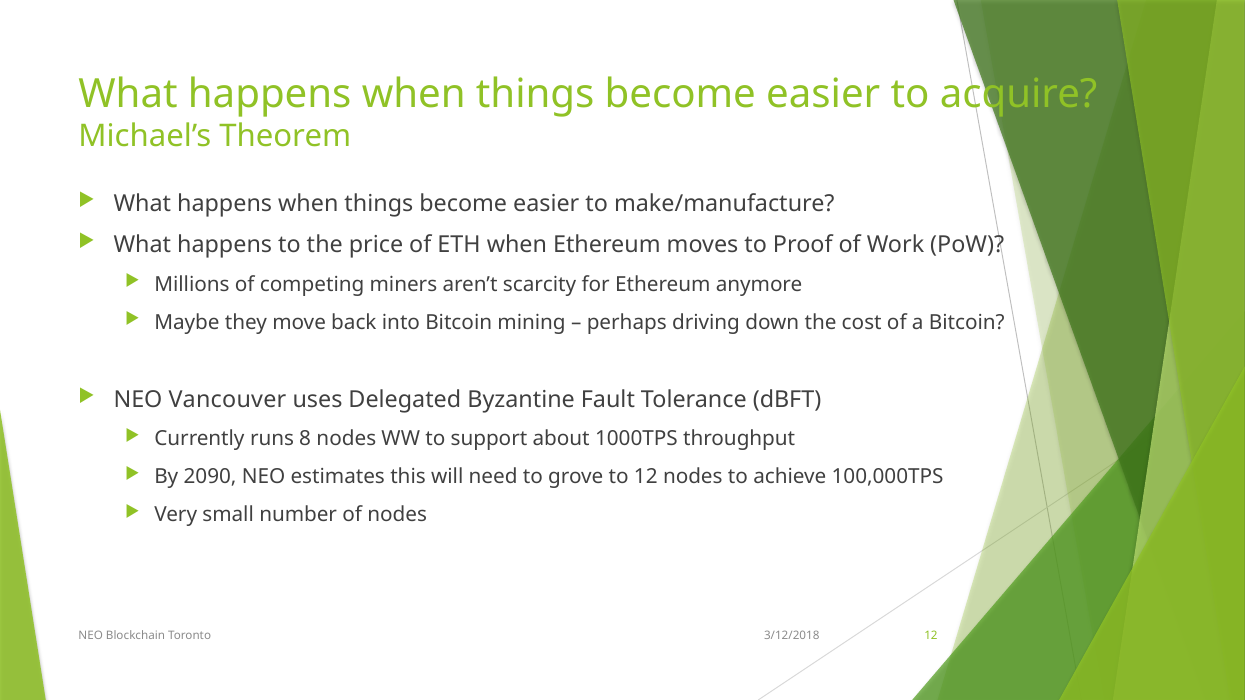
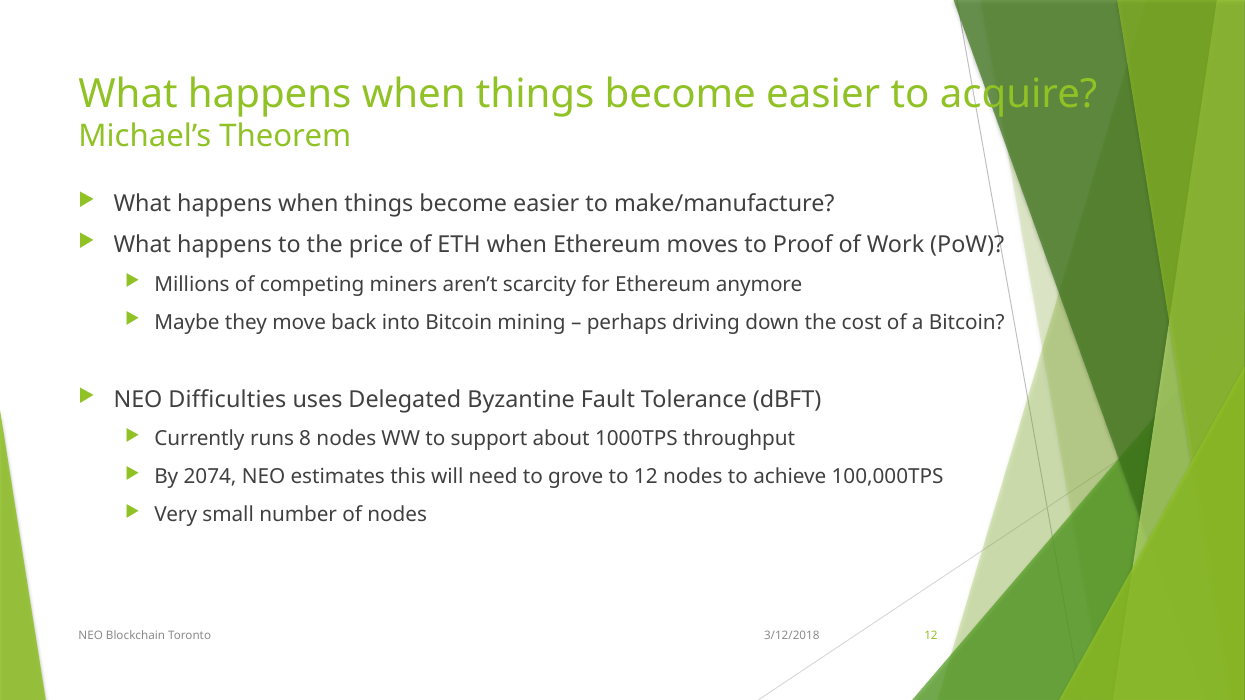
Vancouver: Vancouver -> Difficulties (227, 400)
2090: 2090 -> 2074 (210, 477)
